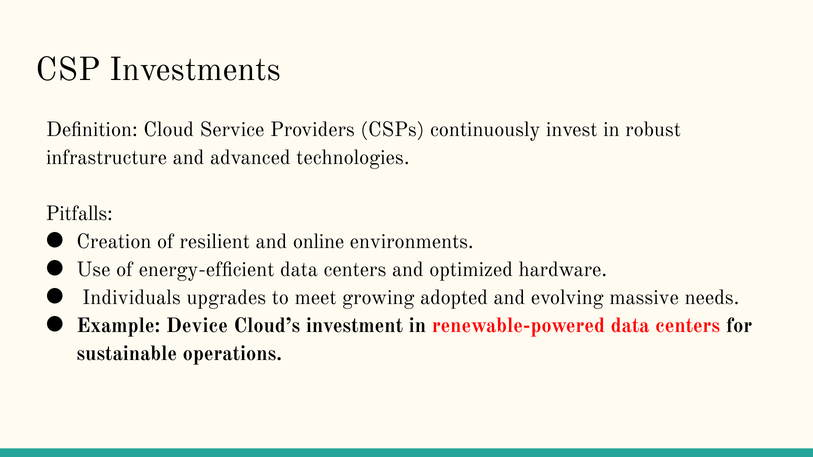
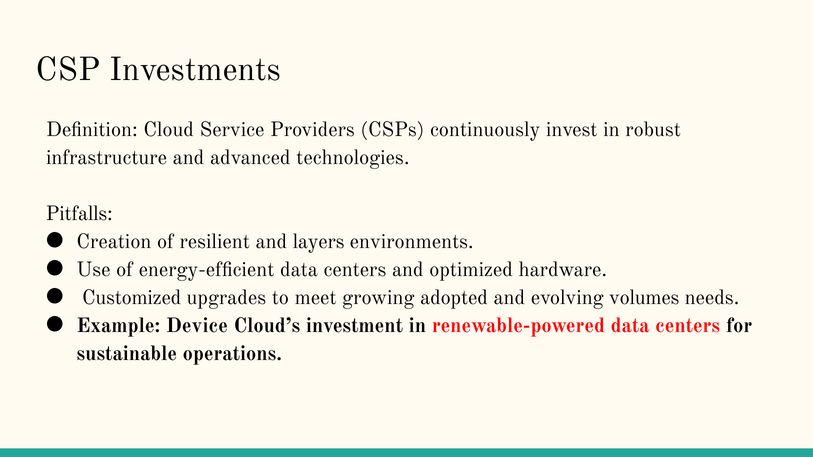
online: online -> layers (319, 242)
Individuals: Individuals -> Customized (132, 298)
massive: massive -> volumes (644, 298)
